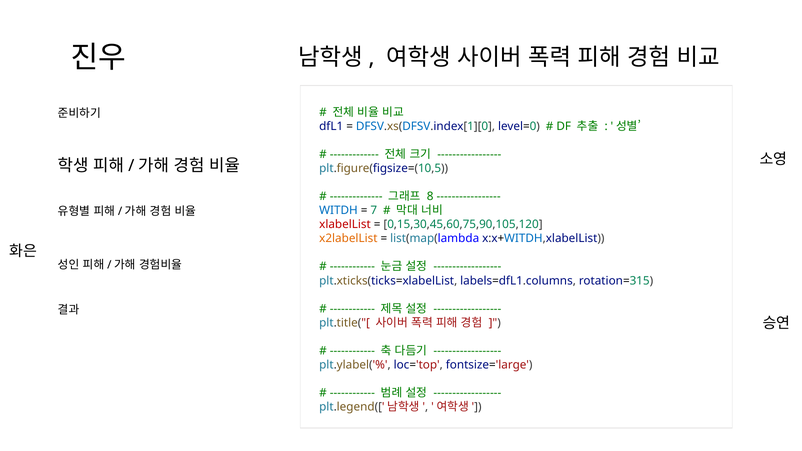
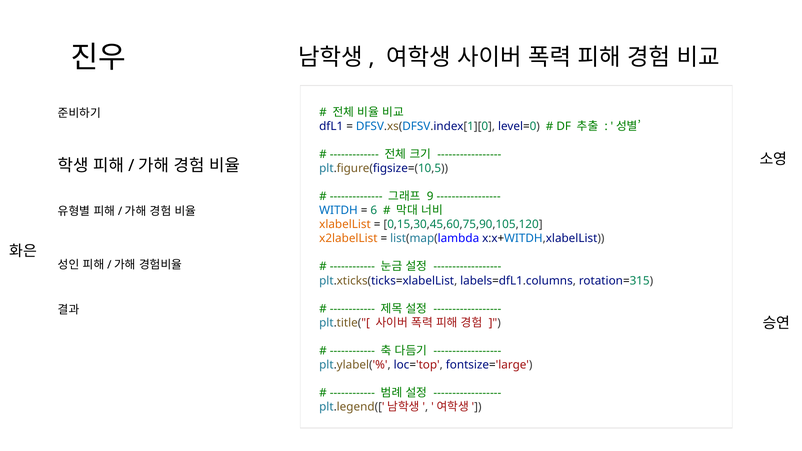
8: 8 -> 9 (430, 196)
7: 7 -> 6 (374, 211)
xlabelList colour: red -> orange (345, 225)
